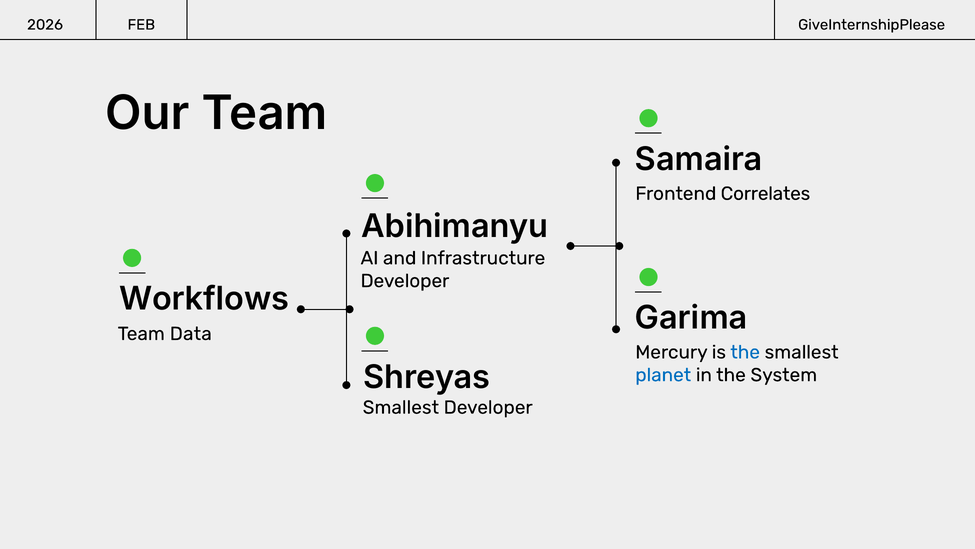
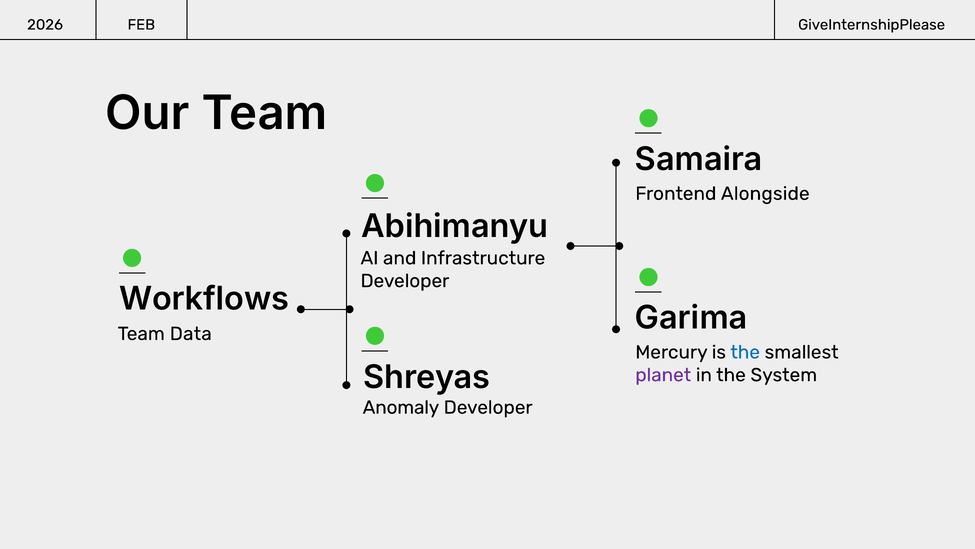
Correlates: Correlates -> Alongside (765, 193)
planet colour: blue -> purple (663, 375)
Smallest: Smallest -> Anomaly (401, 407)
